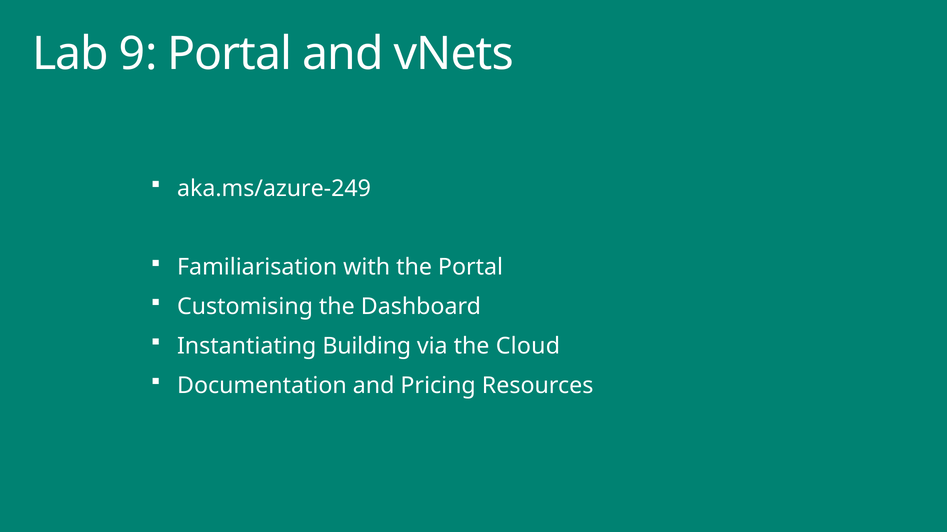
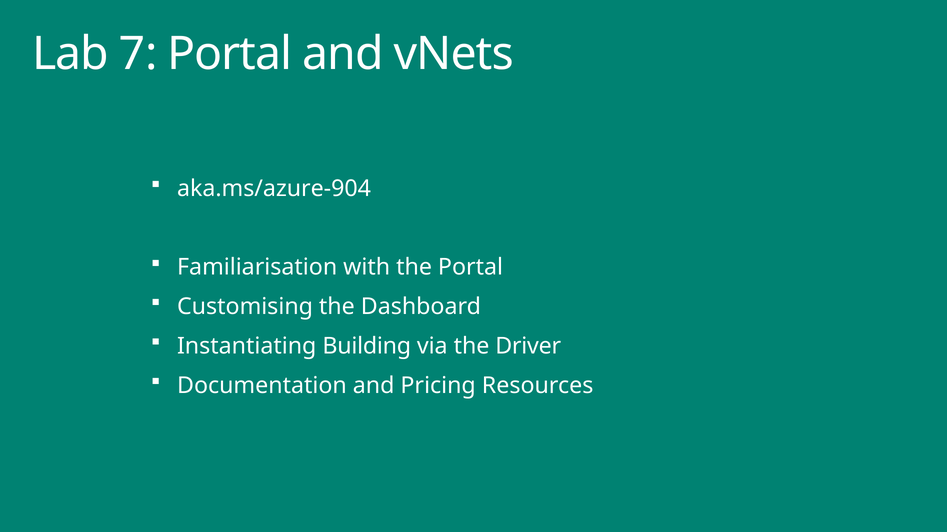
9: 9 -> 7 (138, 54)
aka.ms/azure-249: aka.ms/azure-249 -> aka.ms/azure-904 (274, 189)
Cloud: Cloud -> Driver (528, 346)
